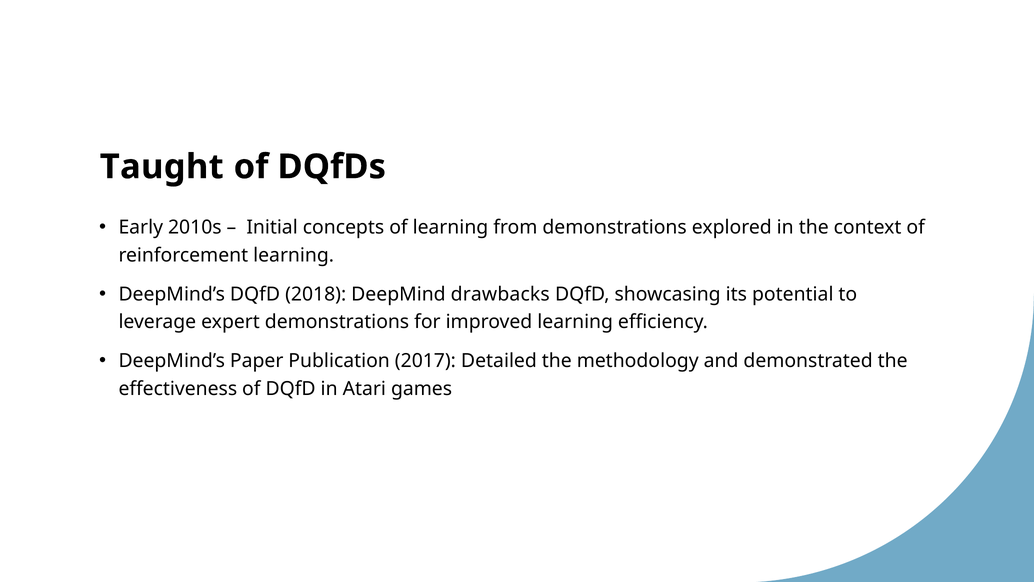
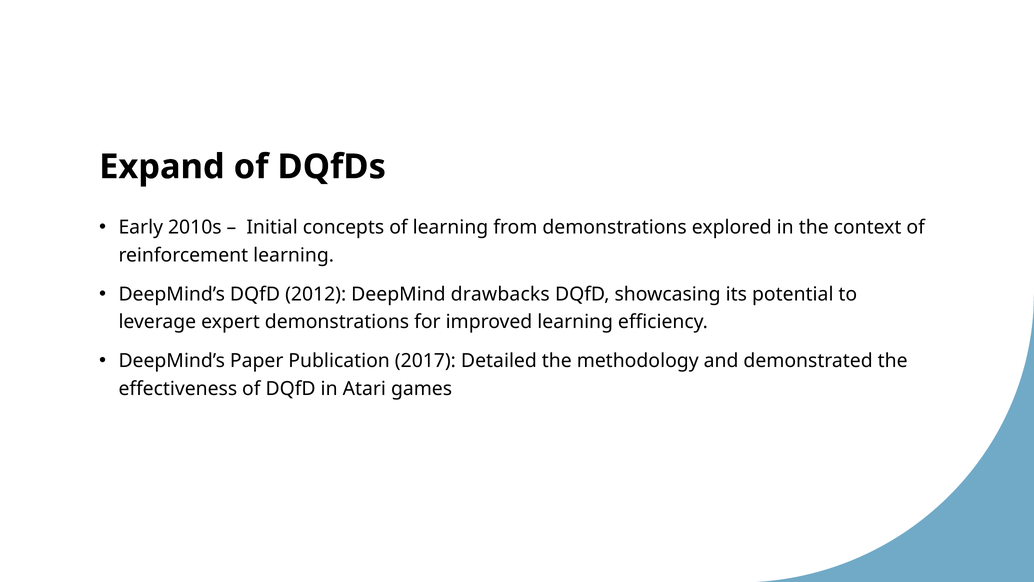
Taught: Taught -> Expand (162, 167)
2018: 2018 -> 2012 (316, 294)
